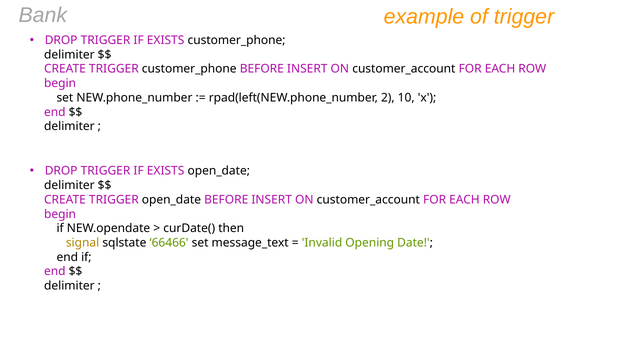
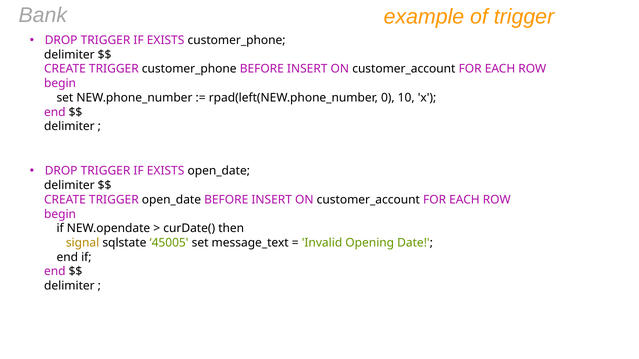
2: 2 -> 0 (388, 98)
66466: 66466 -> 45005 (169, 243)
